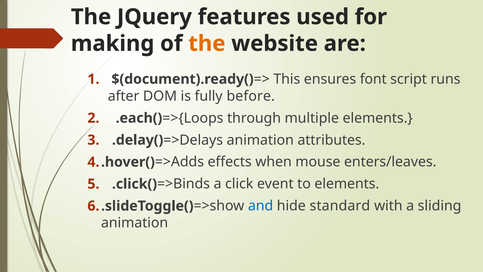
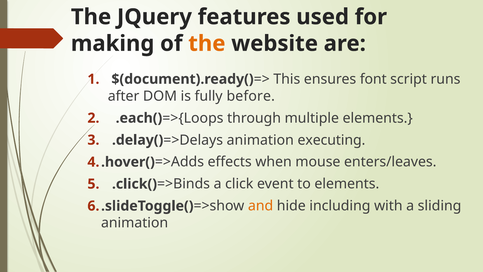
attributes: attributes -> executing (331, 140)
and colour: blue -> orange (261, 206)
standard: standard -> including (340, 206)
